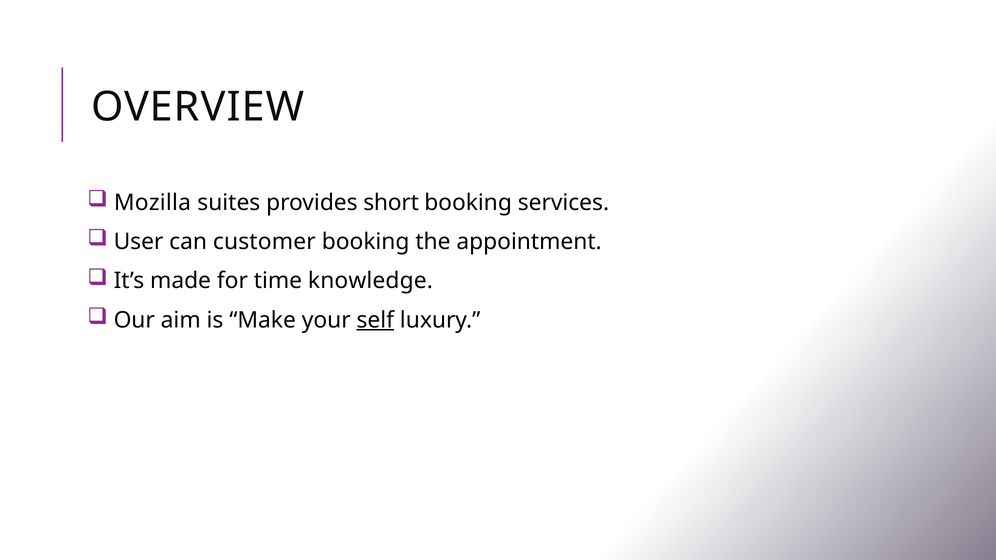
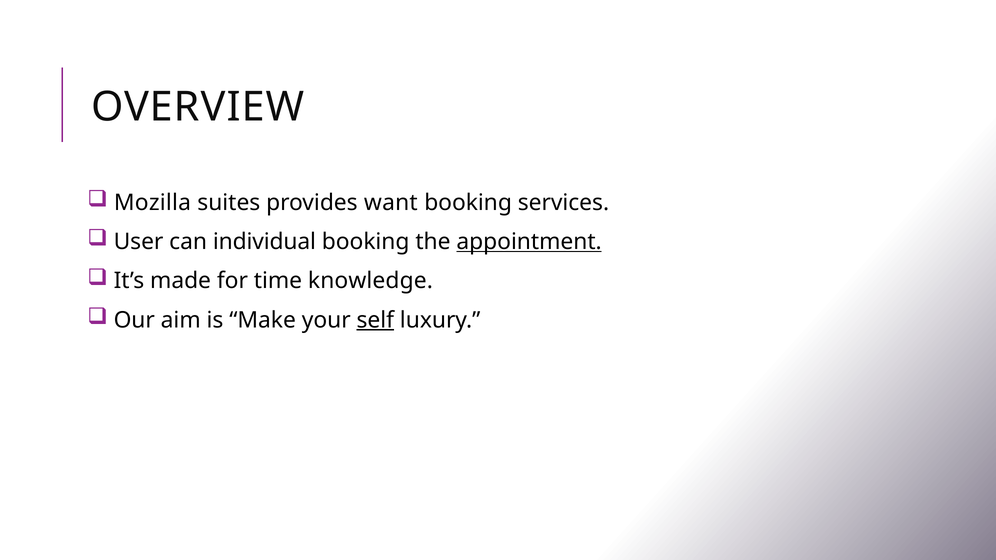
short: short -> want (391, 203)
customer: customer -> individual (264, 242)
appointment underline: none -> present (529, 242)
